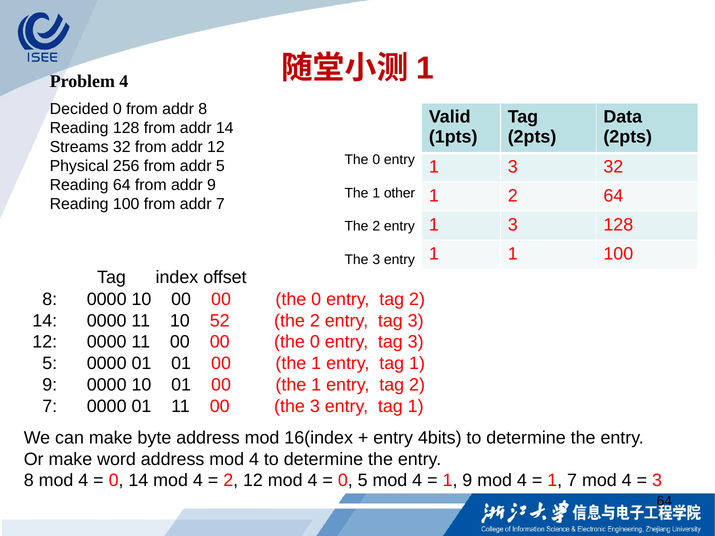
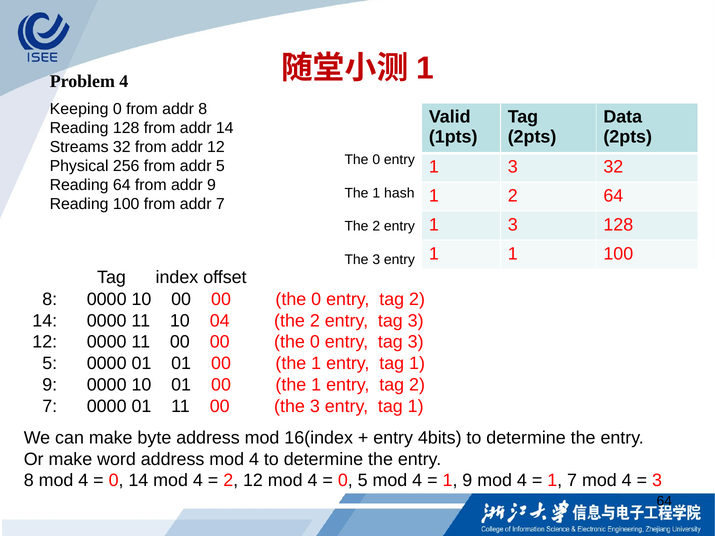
Decided: Decided -> Keeping (79, 109)
other: other -> hash (399, 193)
52: 52 -> 04 (220, 321)
